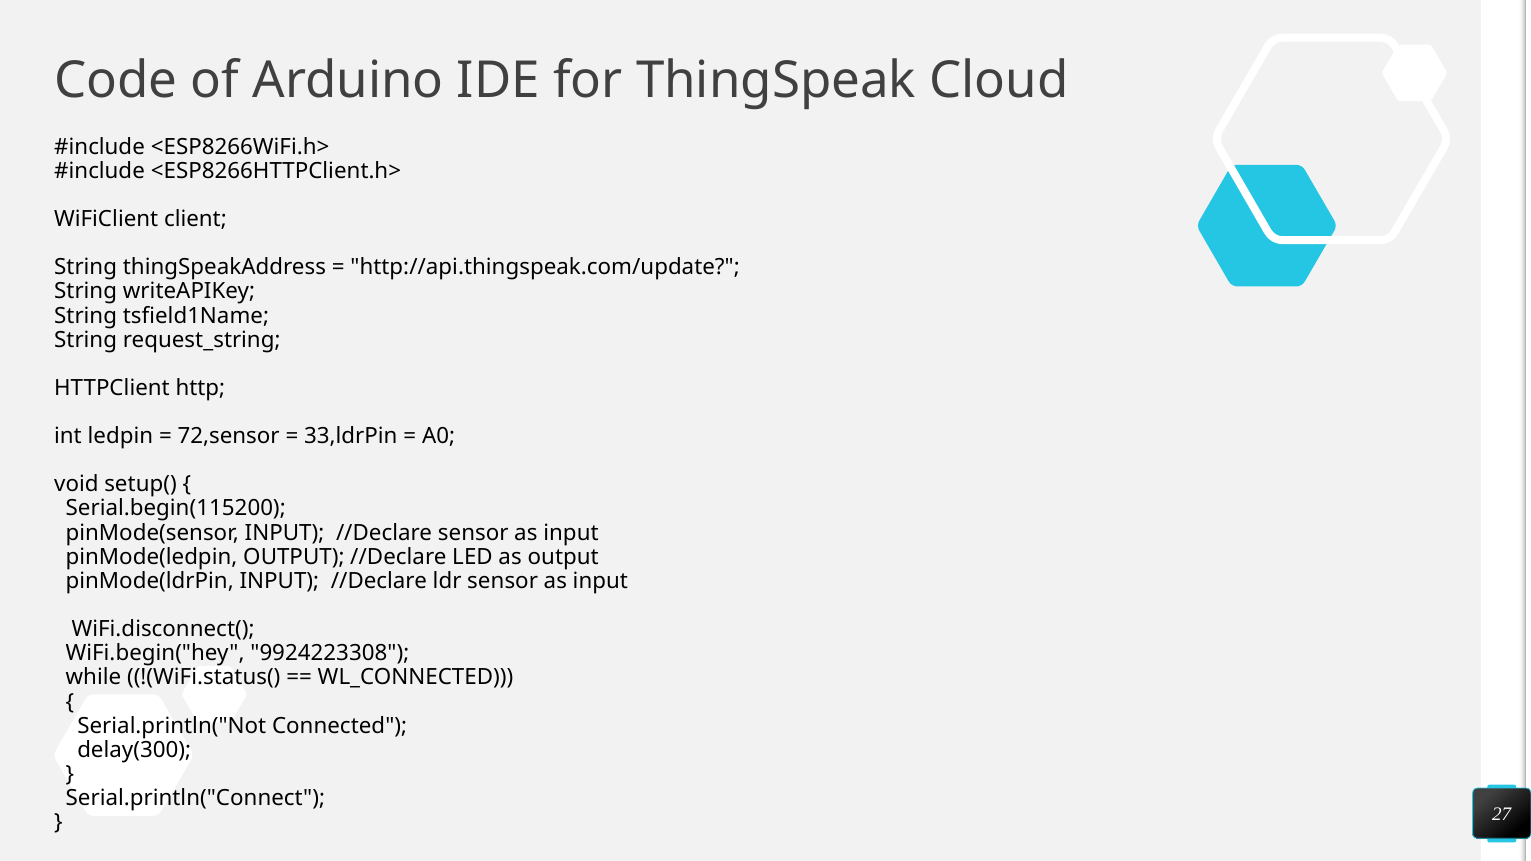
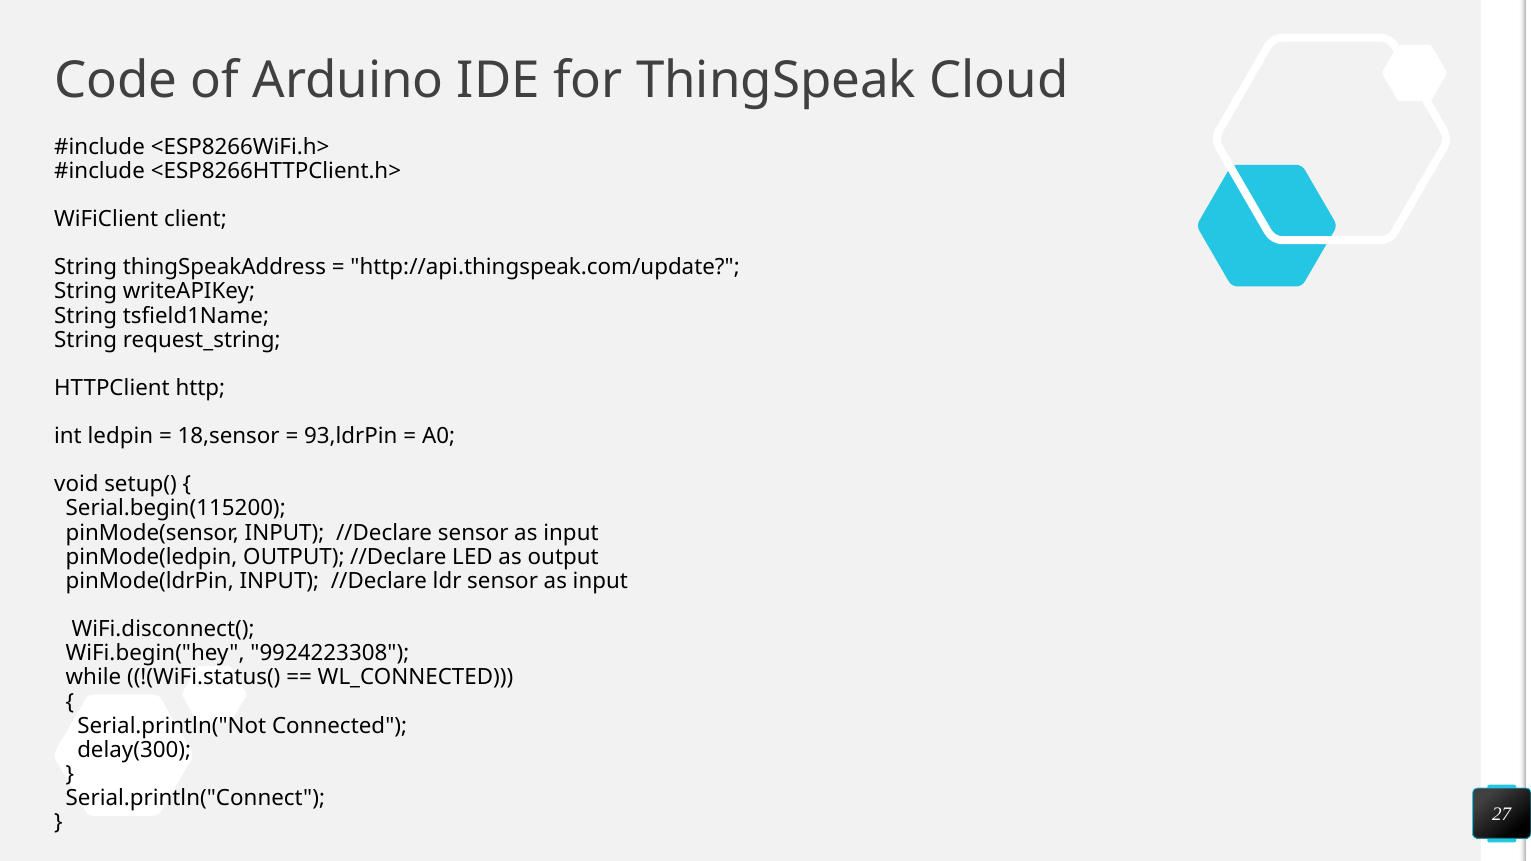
72,sensor: 72,sensor -> 18,sensor (229, 436)
33,ldrPin: 33,ldrPin -> 93,ldrPin (351, 436)
